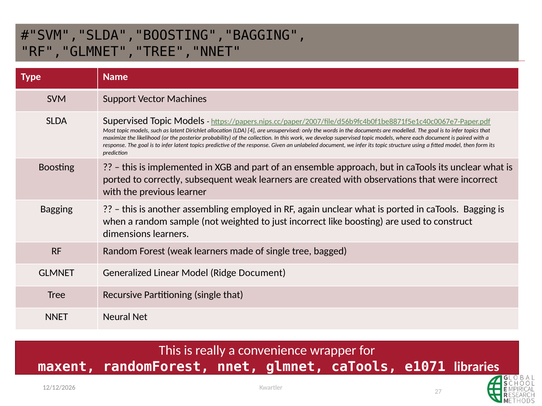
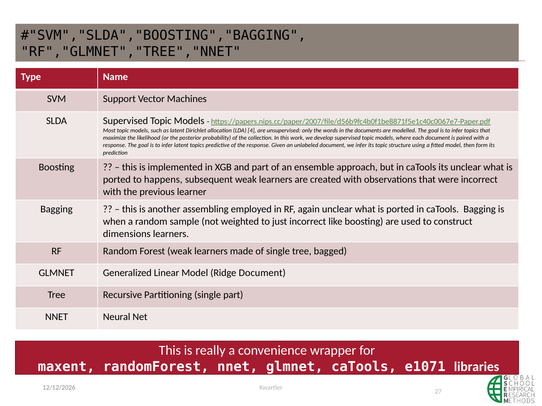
correctly: correctly -> happens (163, 180)
single that: that -> part (233, 295)
